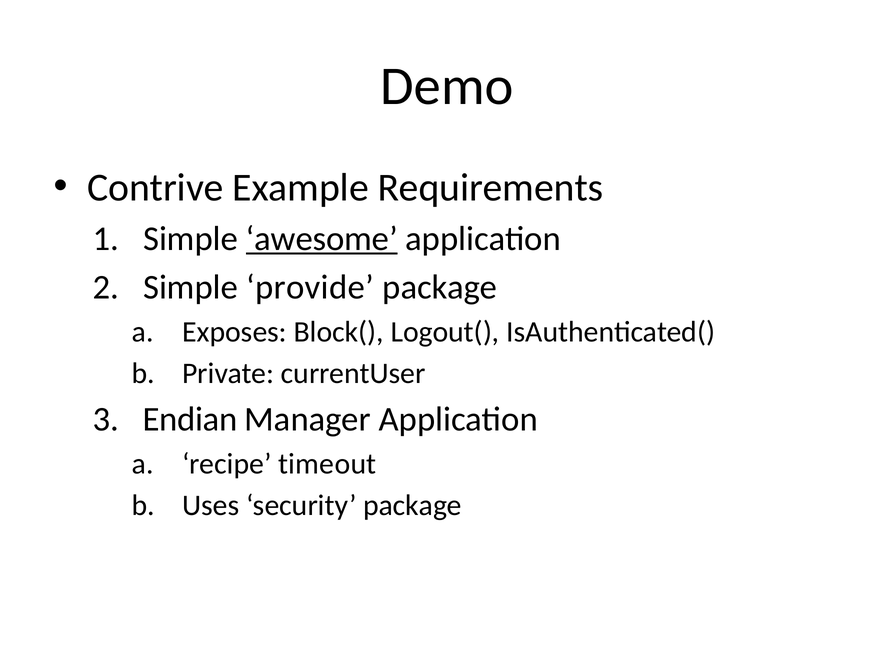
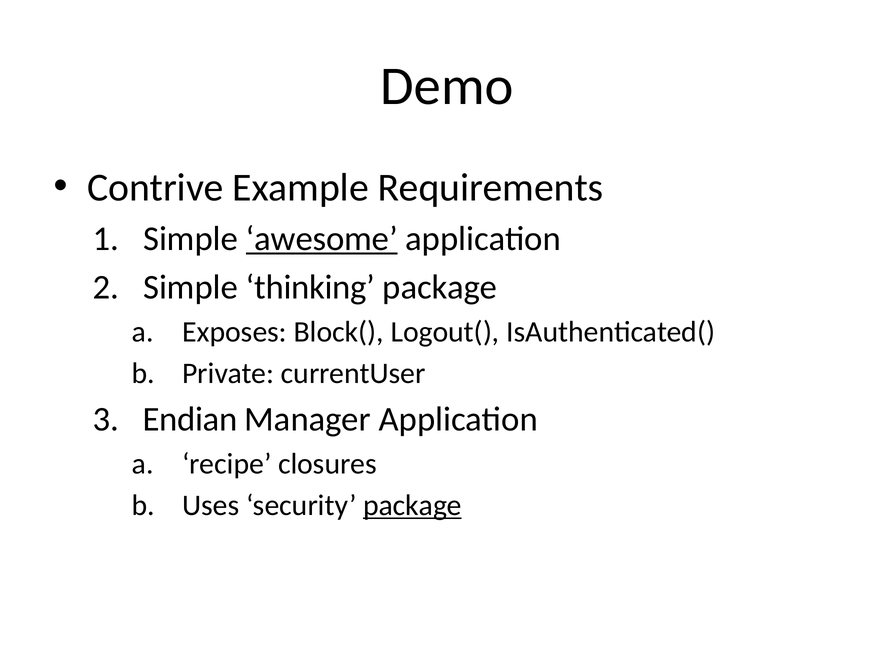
provide: provide -> thinking (310, 288)
timeout: timeout -> closures (327, 464)
package underline: none -> present (412, 506)
